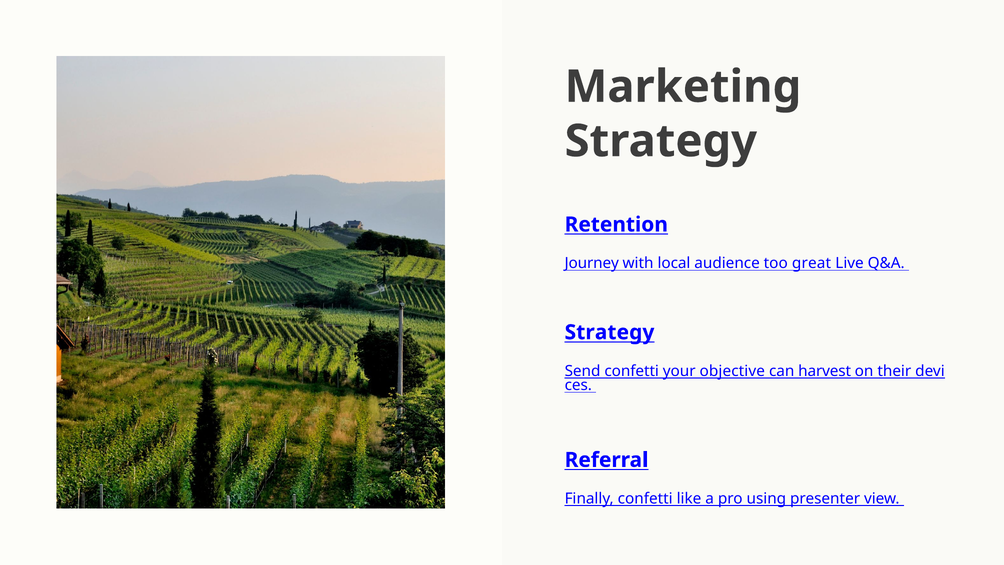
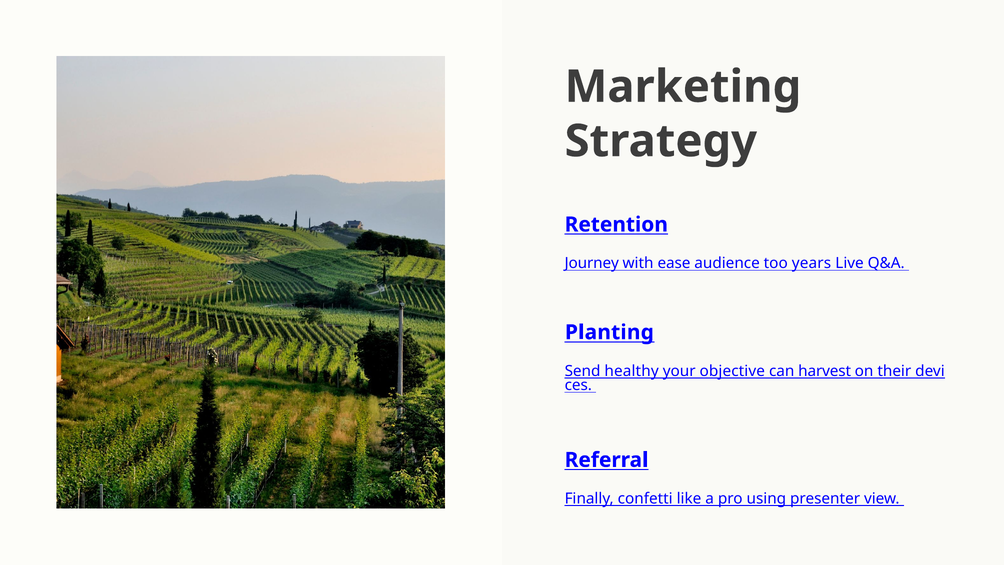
local: local -> ease (674, 263)
great: great -> years (812, 263)
Strategy: Strategy -> Planting (609, 332)
Send confetti: confetti -> healthy (632, 371)
